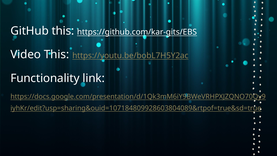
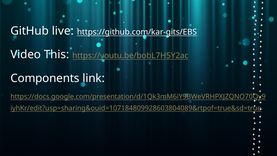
GitHub this: this -> live (63, 31)
Functionality: Functionality -> Components (45, 78)
